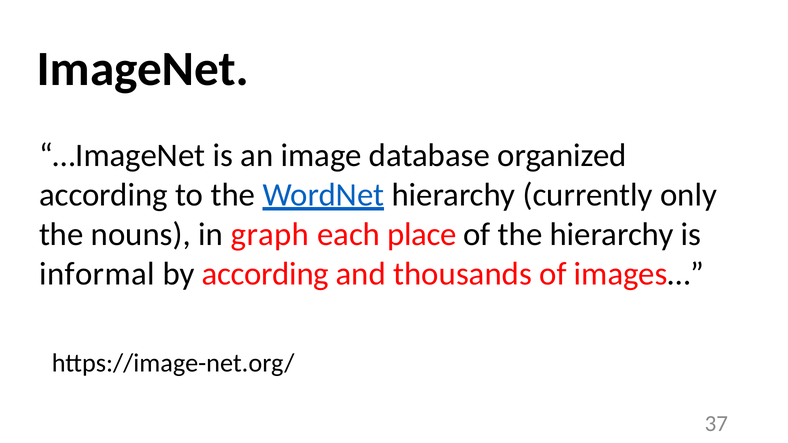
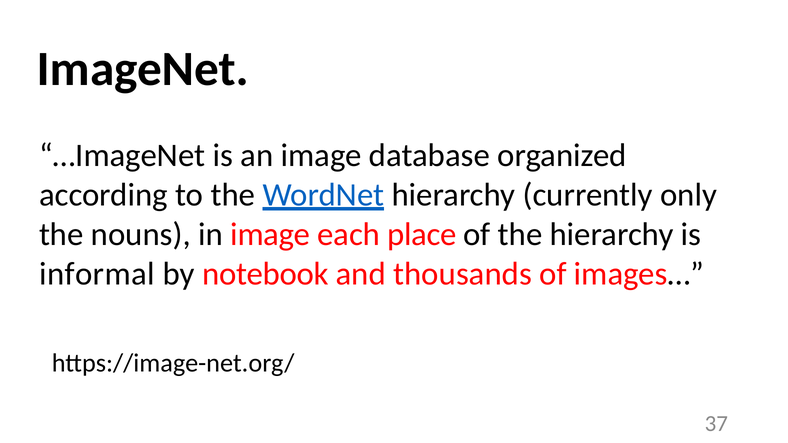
in graph: graph -> image (270, 235)
by according: according -> notebook (265, 274)
